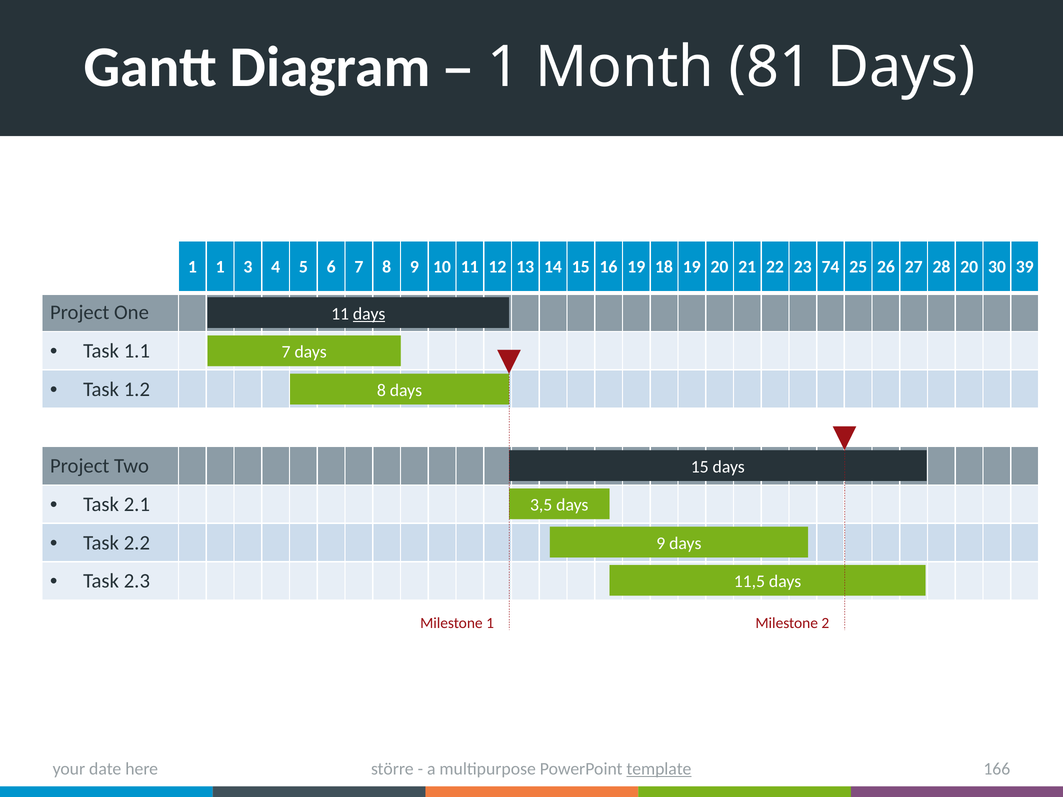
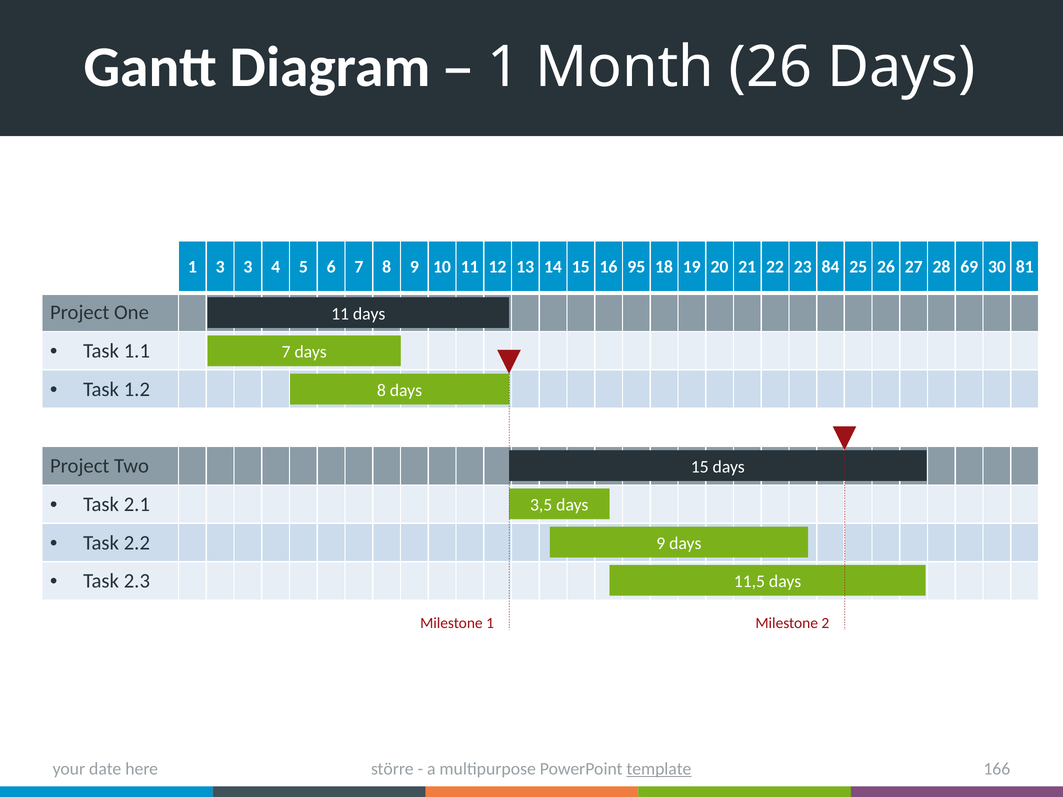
Month 81: 81 -> 26 (771, 67)
1 1: 1 -> 3 (220, 267)
16 19: 19 -> 95 (636, 267)
74: 74 -> 84 (831, 267)
28 20: 20 -> 69 (969, 267)
39: 39 -> 81 (1025, 267)
days underline: present -> none (369, 314)
